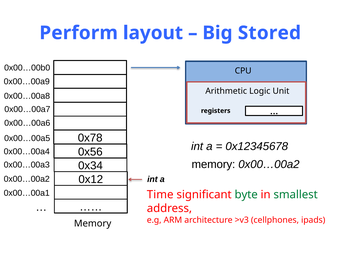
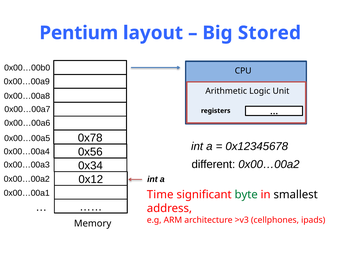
Perform: Perform -> Pentium (79, 33)
memory: memory -> different (213, 164)
smallest colour: green -> black (296, 194)
